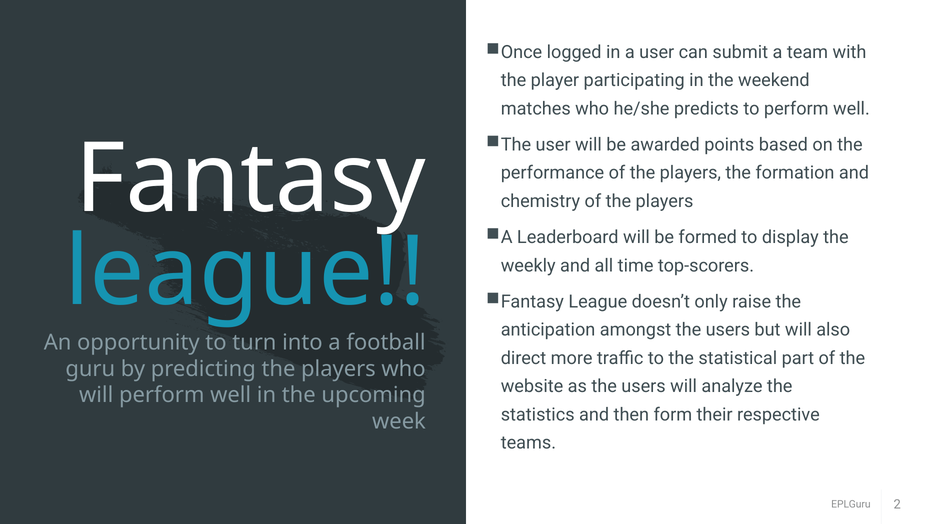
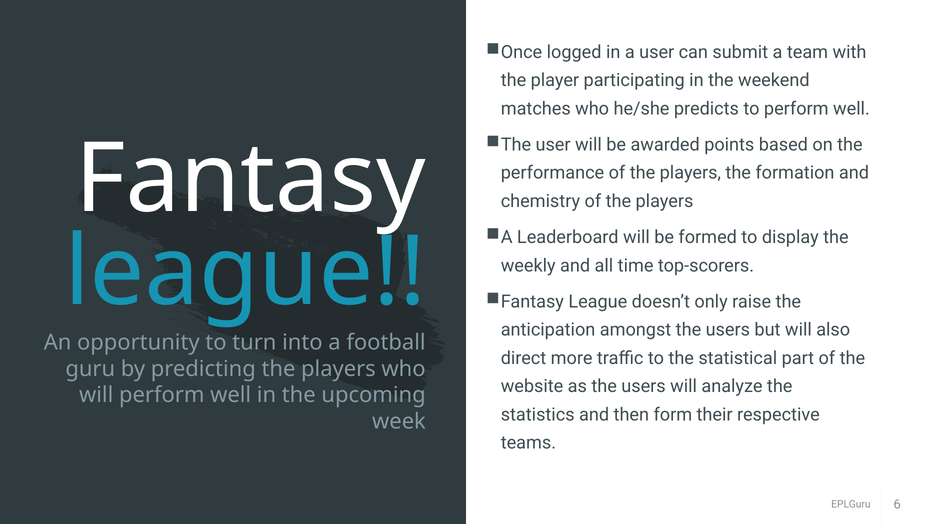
2: 2 -> 6 (897, 504)
